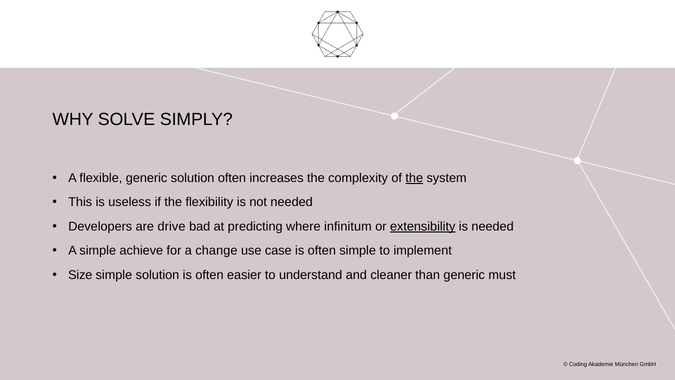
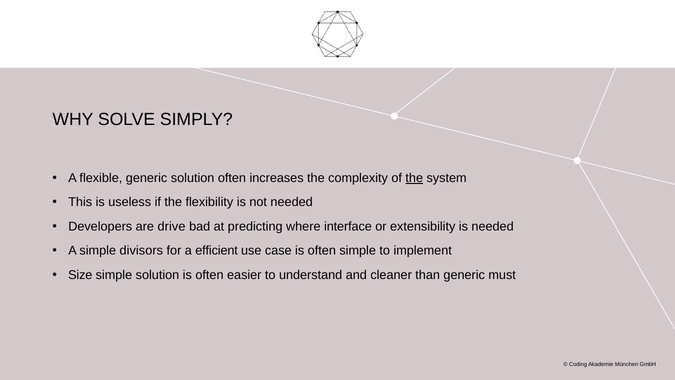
infinitum: infinitum -> interface (348, 226)
extensibility underline: present -> none (423, 226)
achieve: achieve -> divisors (141, 251)
change: change -> efficient (217, 251)
